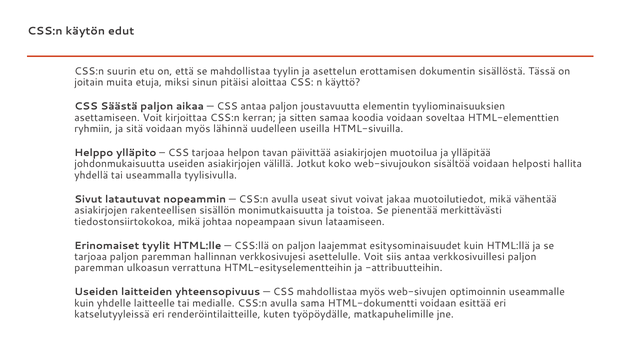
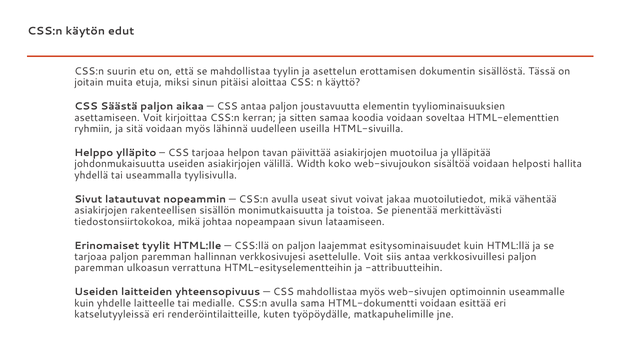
Jotkut: Jotkut -> Width (311, 164)
